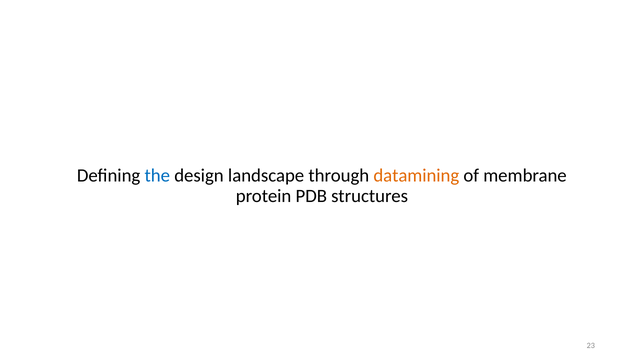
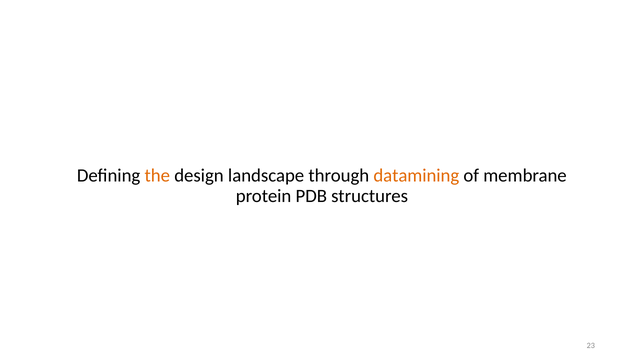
the colour: blue -> orange (157, 176)
